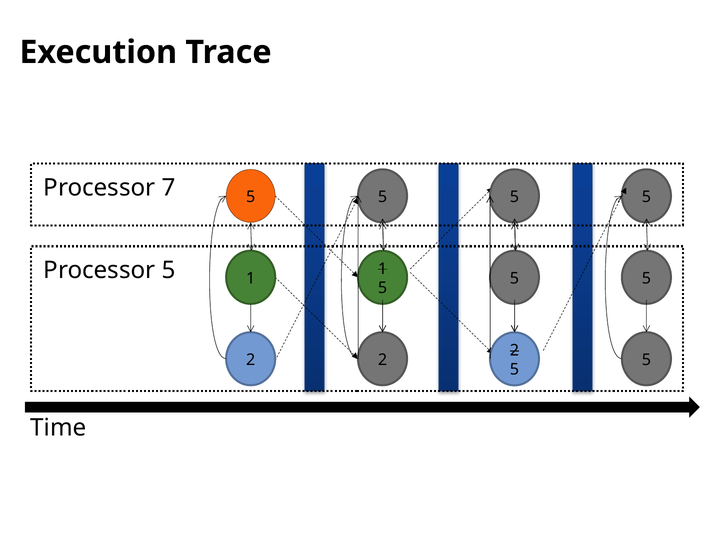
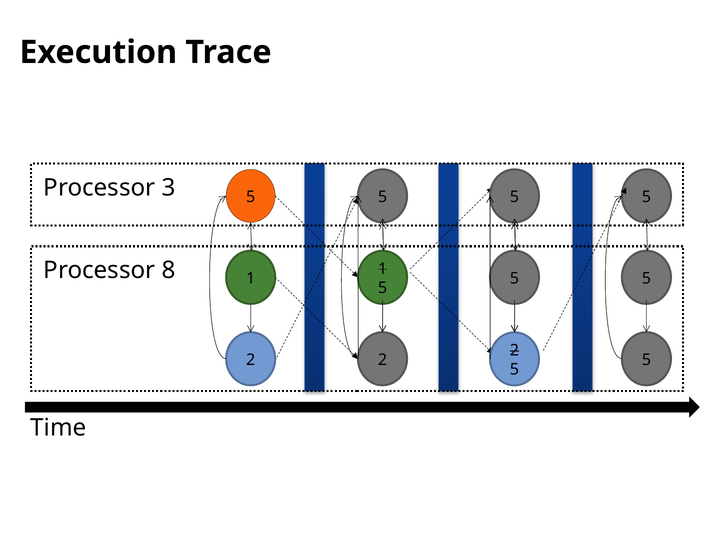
7: 7 -> 3 (169, 188)
Processor 5: 5 -> 8 (169, 270)
